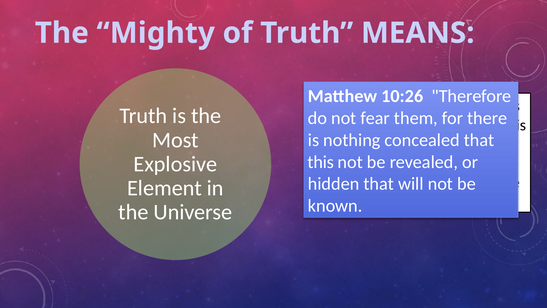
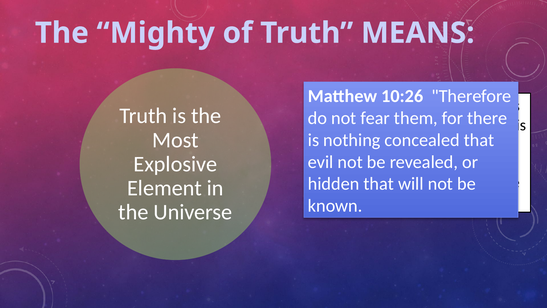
this: this -> evil (321, 162)
